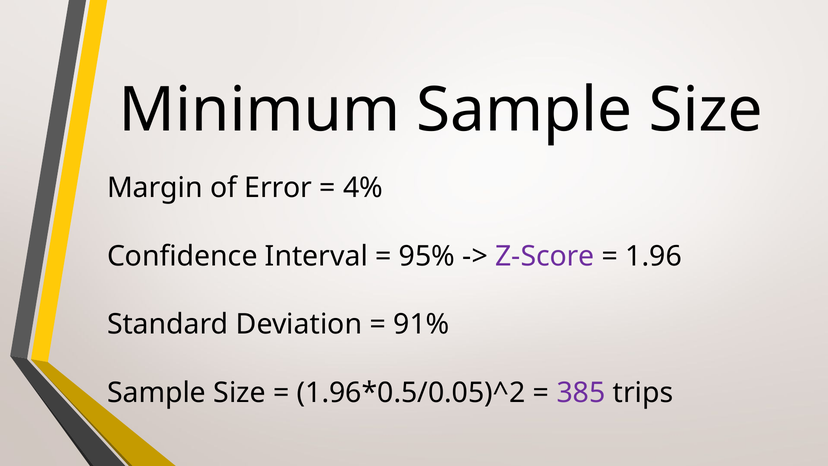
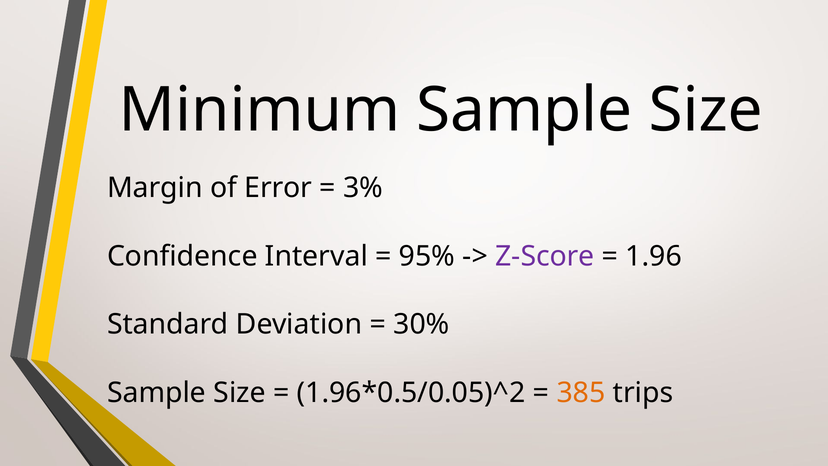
4%: 4% -> 3% (363, 188)
91%: 91% -> 30% (421, 324)
385 colour: purple -> orange (581, 393)
